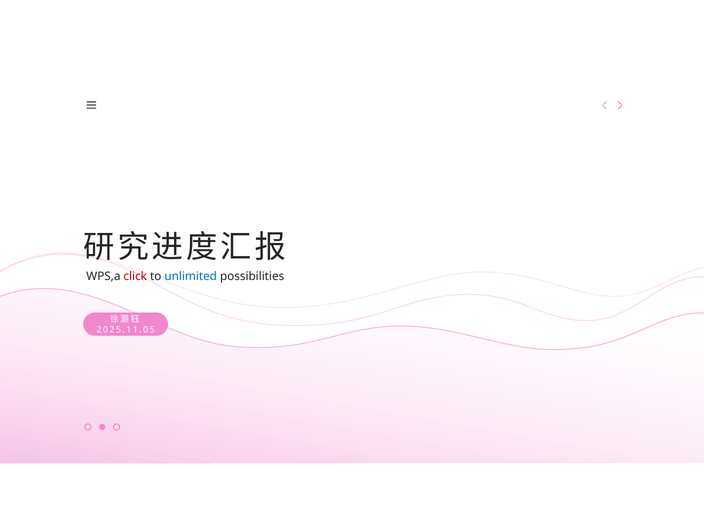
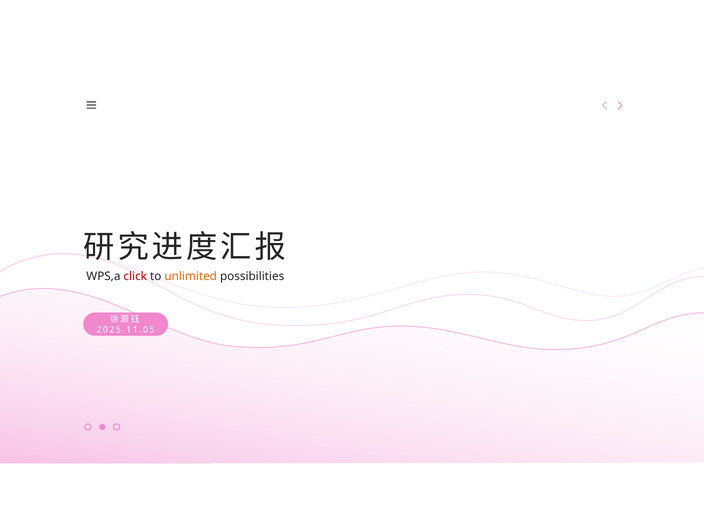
unlimited colour: blue -> orange (191, 277)
